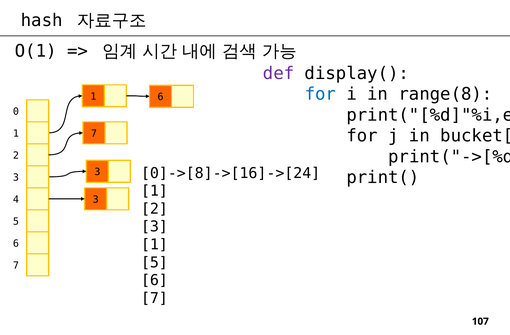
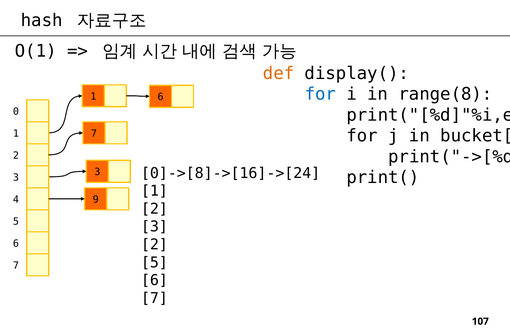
def colour: purple -> orange (279, 73)
4 3: 3 -> 9 (96, 200)
1: 1 -> 2 (154, 245)
